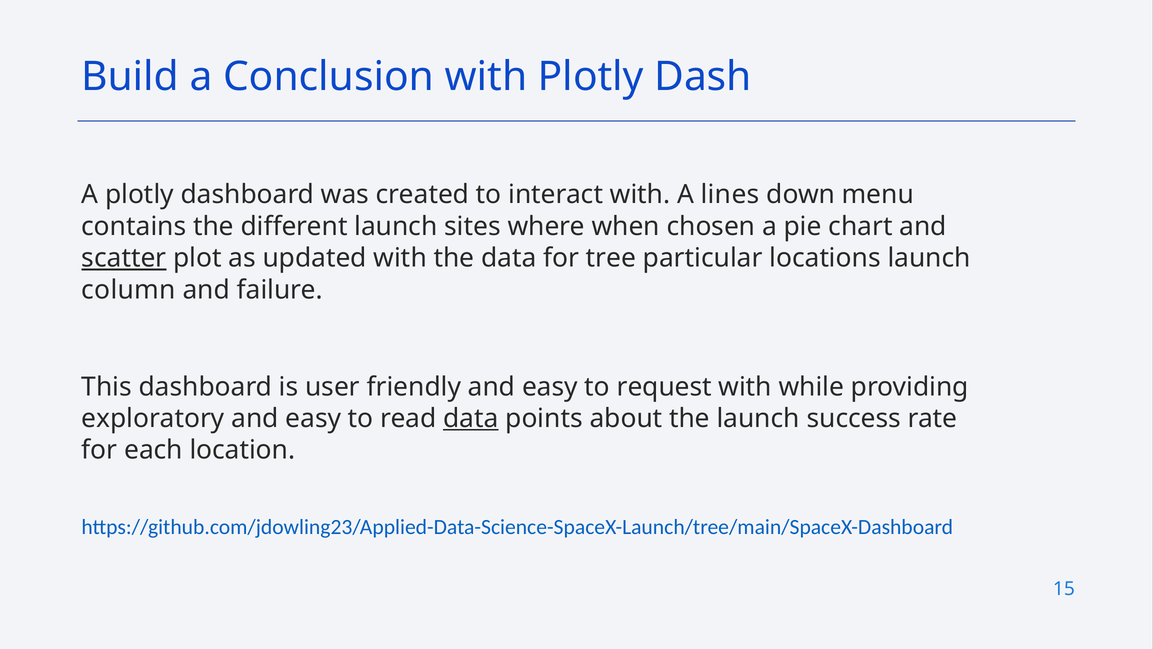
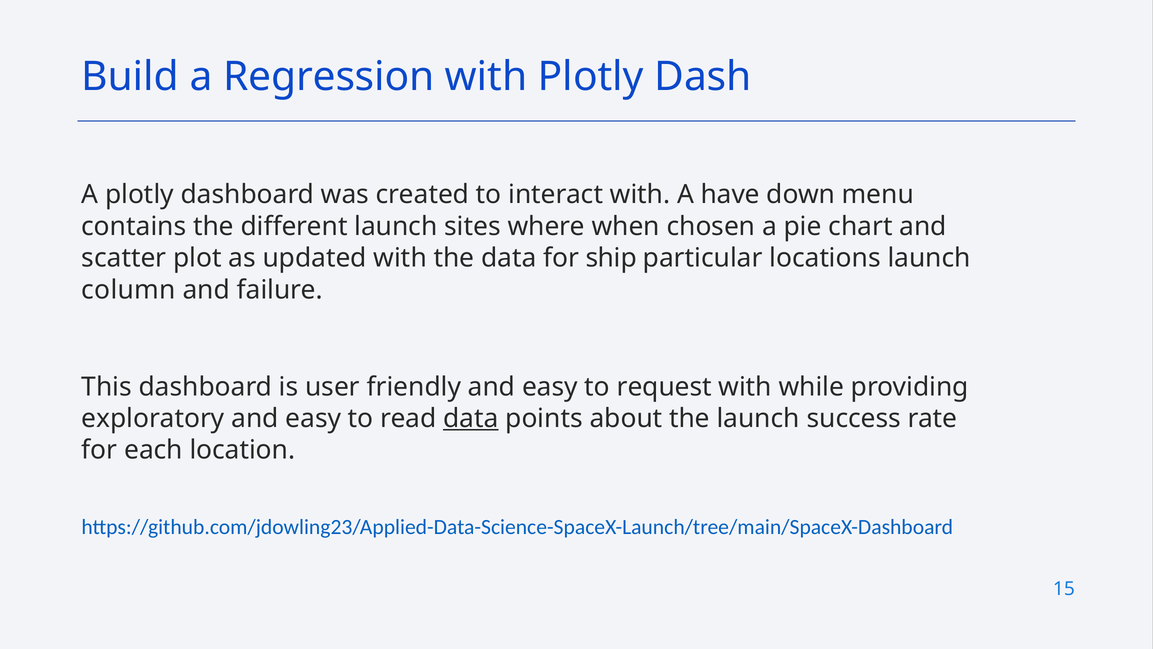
Conclusion: Conclusion -> Regression (329, 77)
lines: lines -> have (730, 195)
scatter underline: present -> none (124, 258)
tree: tree -> ship (611, 258)
